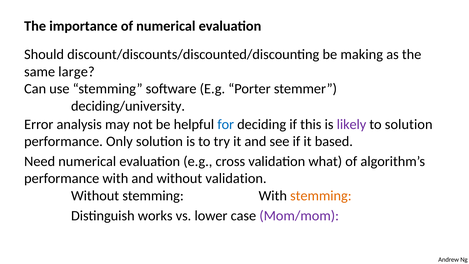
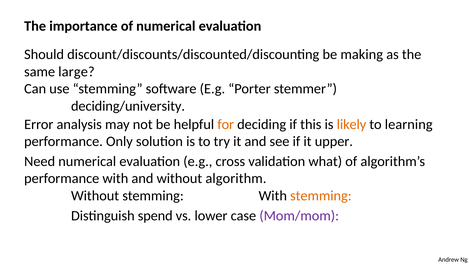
for colour: blue -> orange (226, 124)
likely colour: purple -> orange (351, 124)
to solution: solution -> learning (409, 124)
based: based -> upper (334, 141)
without validation: validation -> algorithm (236, 178)
works: works -> spend (155, 216)
